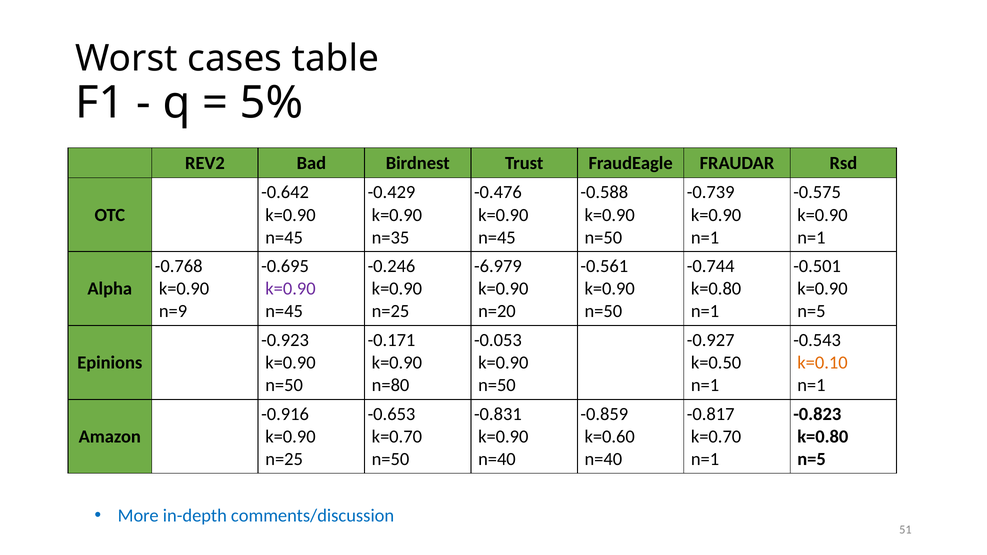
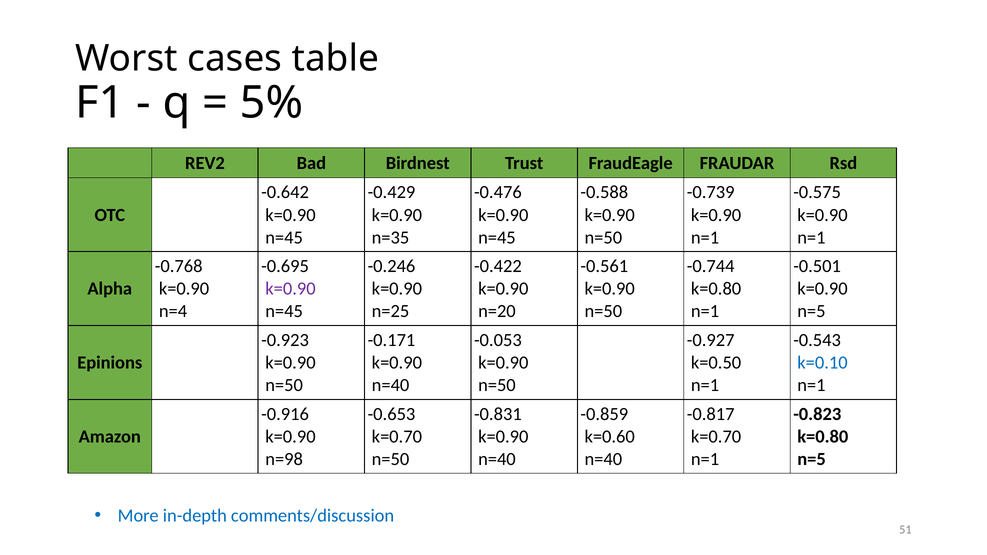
-6.979: -6.979 -> -0.422 (498, 266)
n=9: n=9 -> n=4 (173, 311)
k=0.10 colour: orange -> blue (822, 363)
n=80: n=80 -> n=40 (391, 385)
n=25: n=25 -> n=98 (284, 459)
